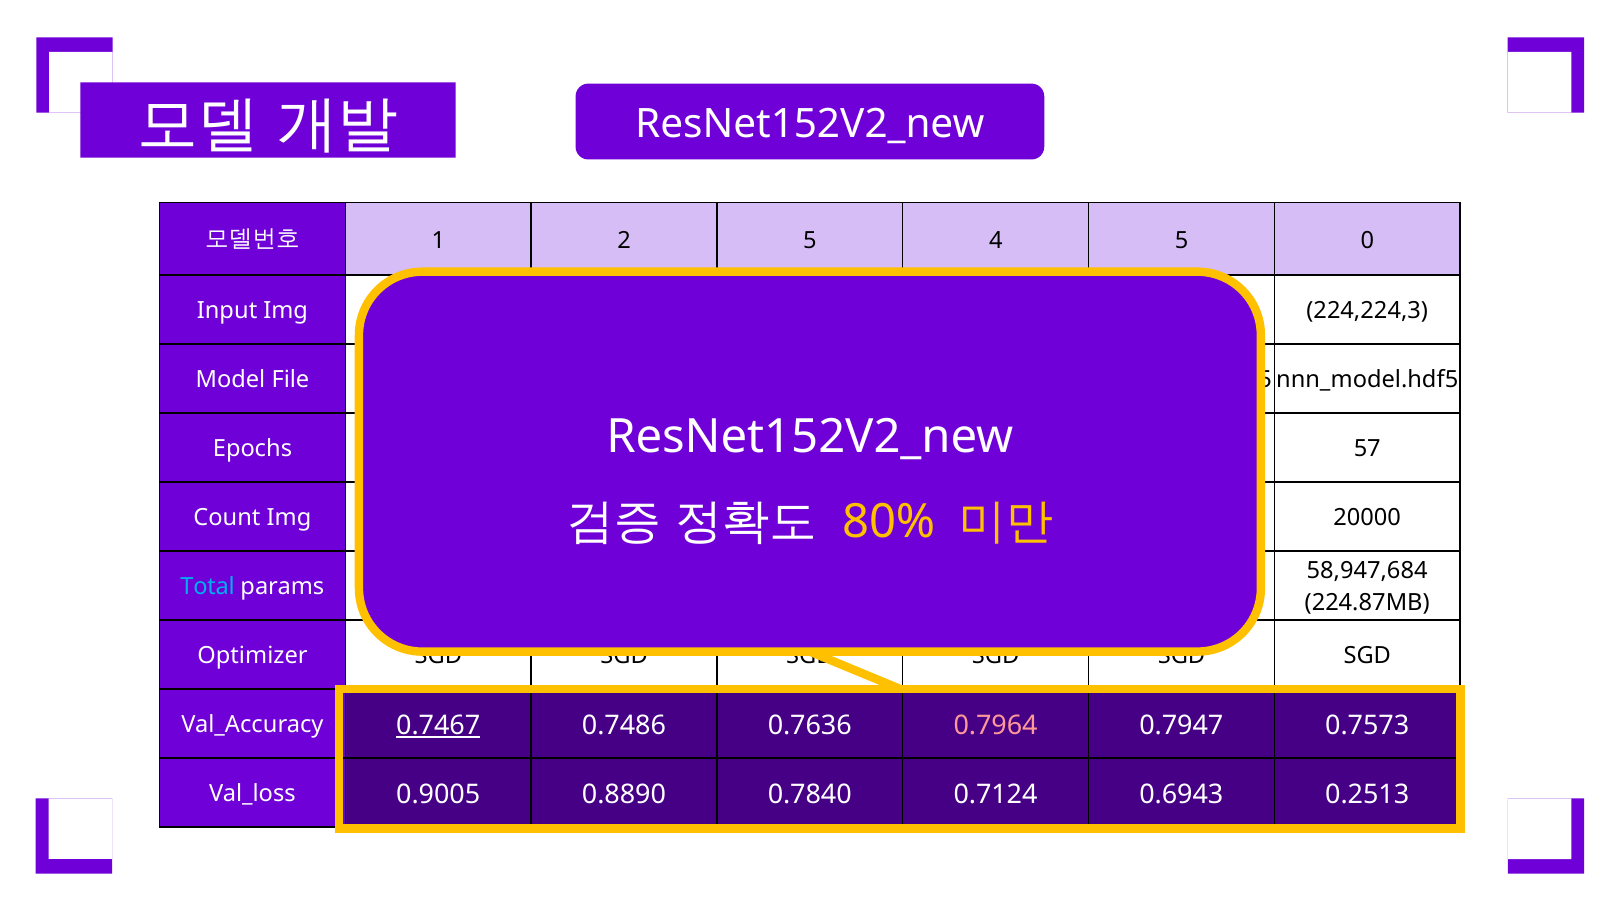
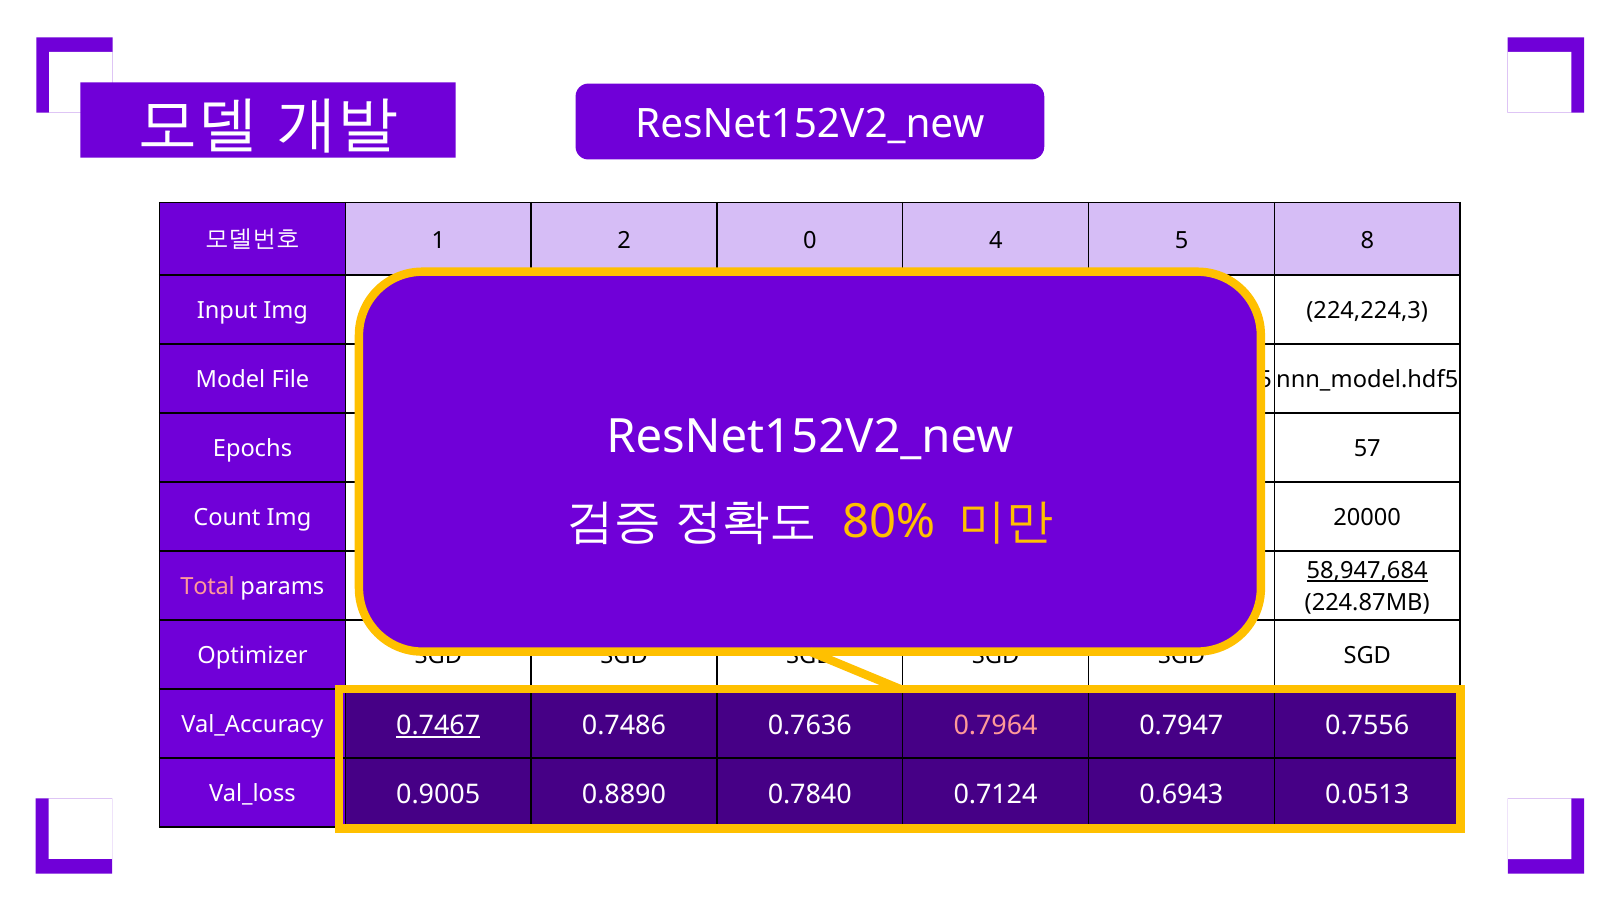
2 5: 5 -> 0 (810, 240)
0: 0 -> 8 (1367, 240)
58,947,684 underline: none -> present (1367, 571)
Total colour: light blue -> pink (208, 587)
0.7573: 0.7573 -> 0.7556 (1367, 725)
0.2513: 0.2513 -> 0.0513 (1367, 794)
